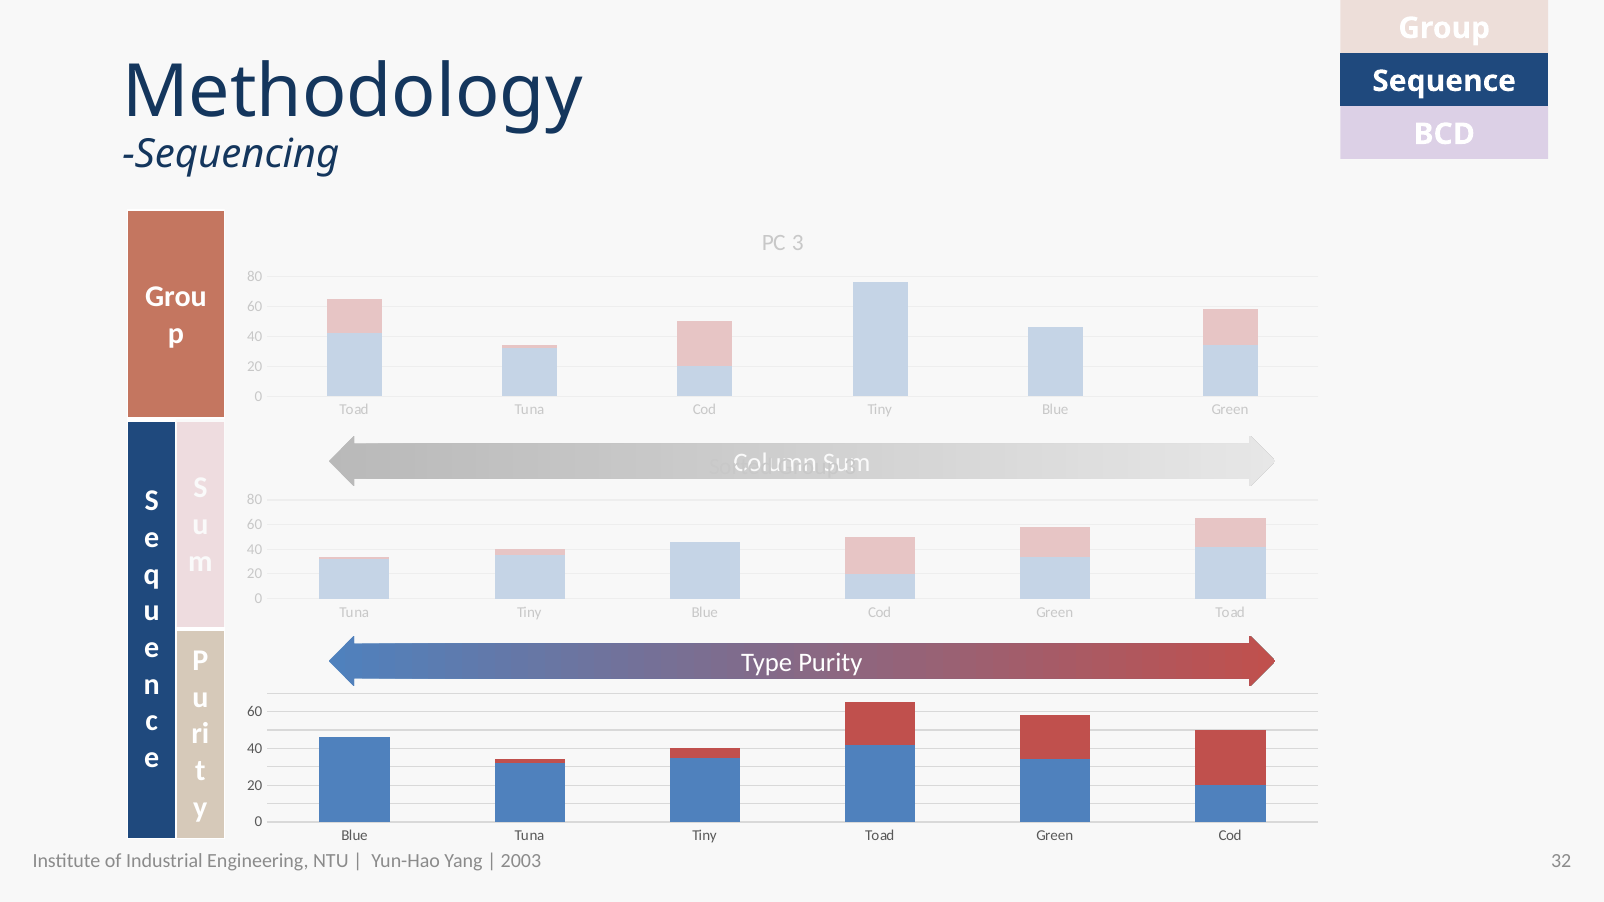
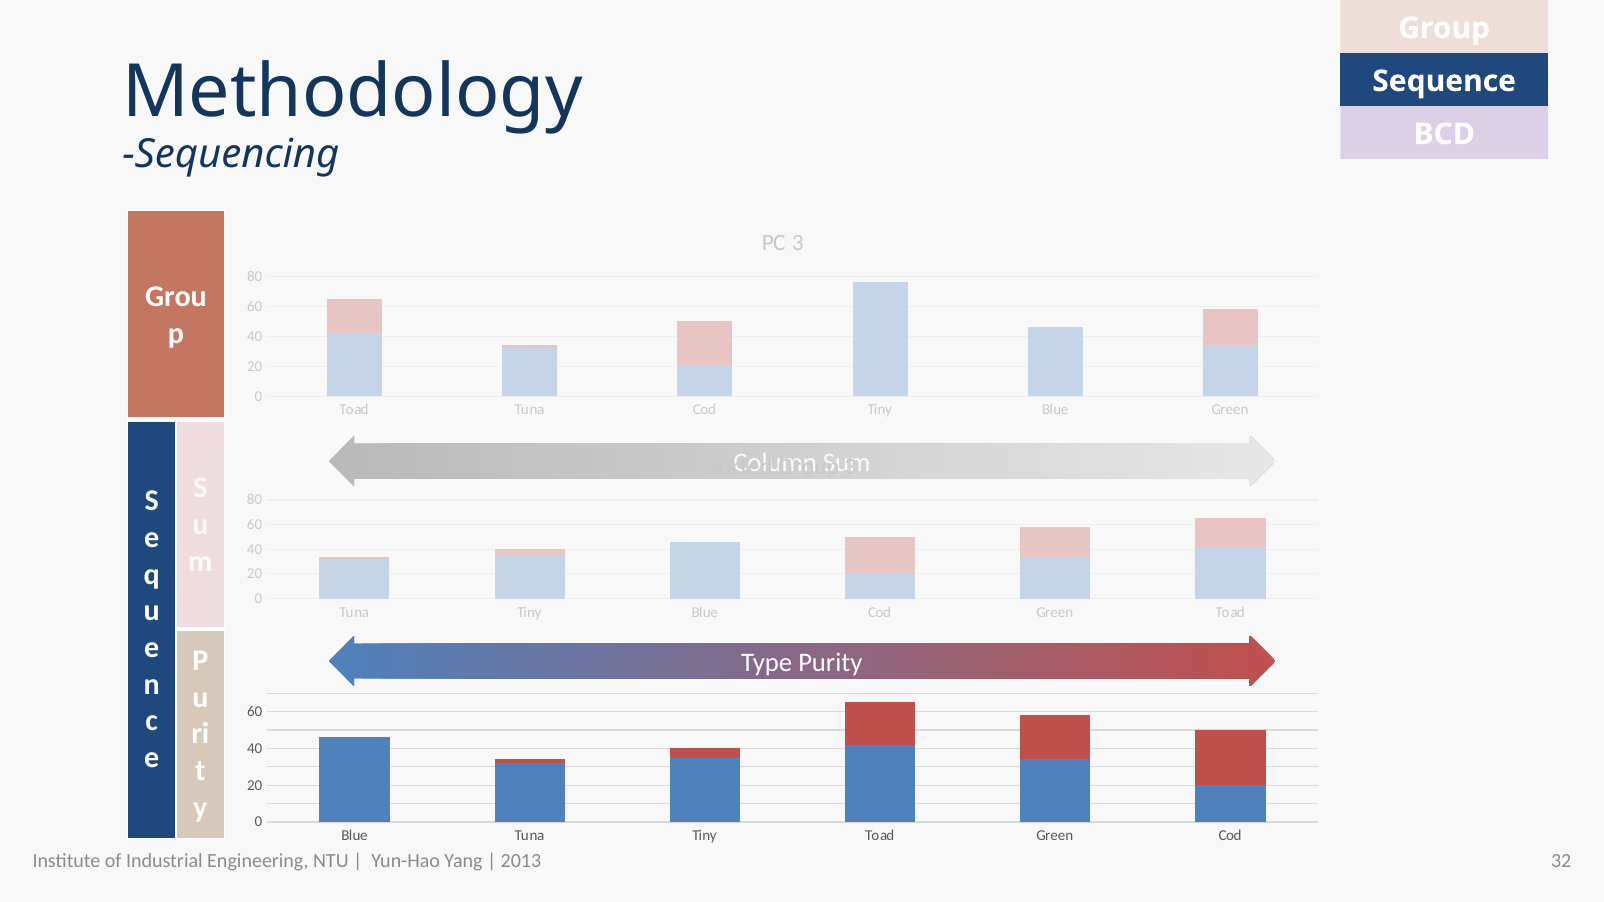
2003: 2003 -> 2013 (521, 861)
